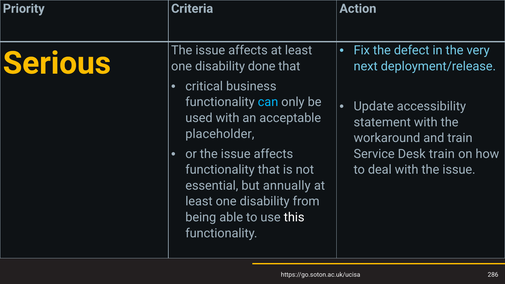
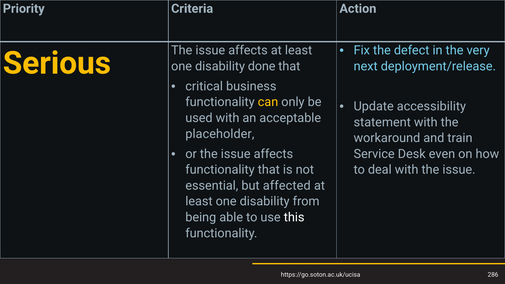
can colour: light blue -> yellow (268, 102)
Desk train: train -> even (442, 154)
annually: annually -> affected (287, 186)
